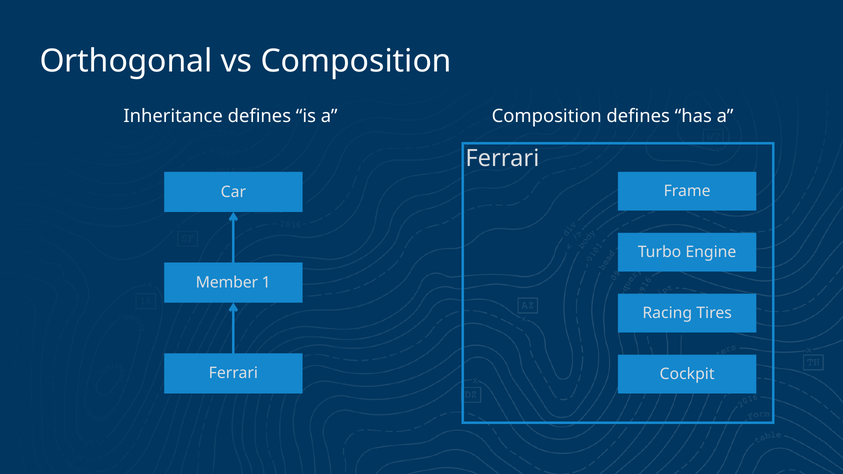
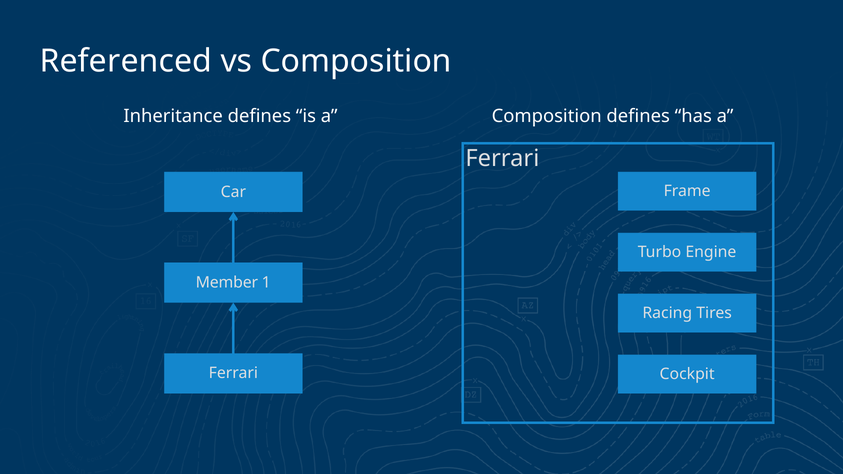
Orthogonal: Orthogonal -> Referenced (126, 61)
